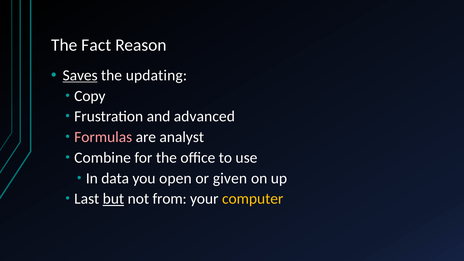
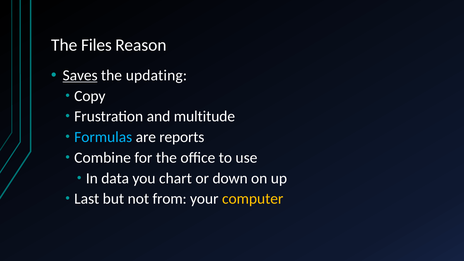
Fact: Fact -> Files (96, 45)
advanced: advanced -> multitude (204, 117)
Formulas colour: pink -> light blue (103, 137)
analyst: analyst -> reports (182, 137)
open: open -> chart (175, 178)
given: given -> down (230, 178)
but underline: present -> none (113, 199)
